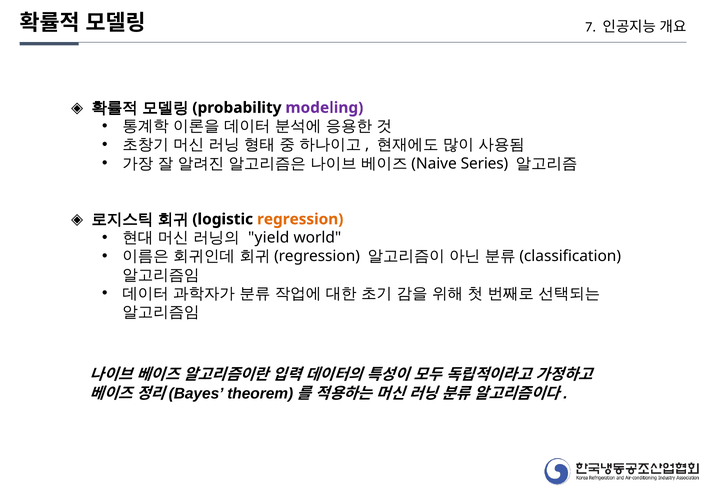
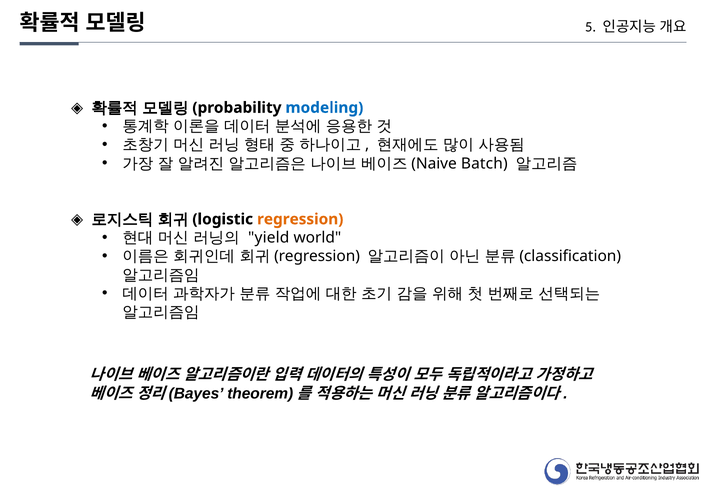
7: 7 -> 5 (591, 27)
modeling colour: purple -> blue (324, 108)
Series: Series -> Batch (484, 163)
